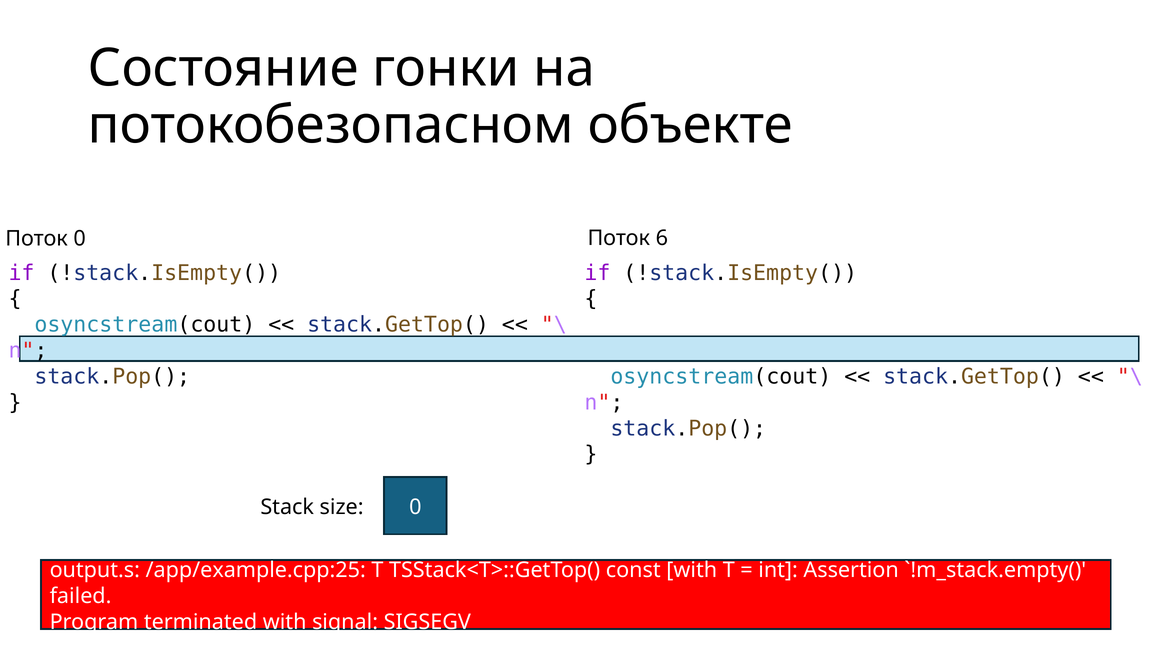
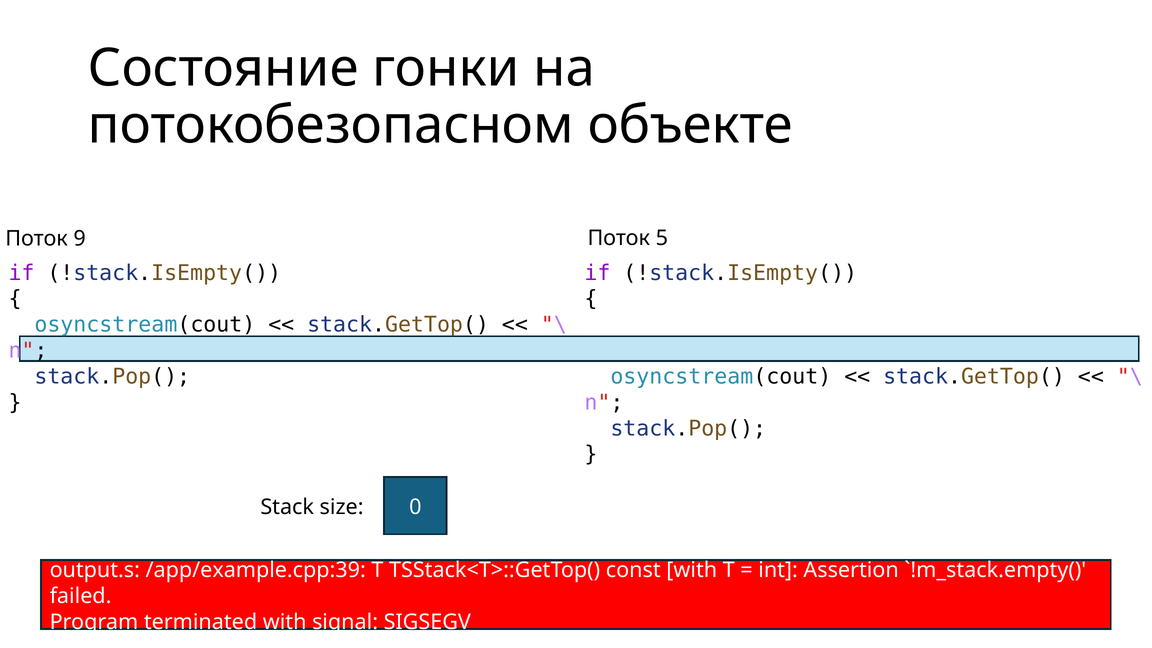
Поток 0: 0 -> 9 (80, 239)
6: 6 -> 5 (662, 238)
/app/example.cpp:25: /app/example.cpp:25 -> /app/example.cpp:39 (256, 570)
